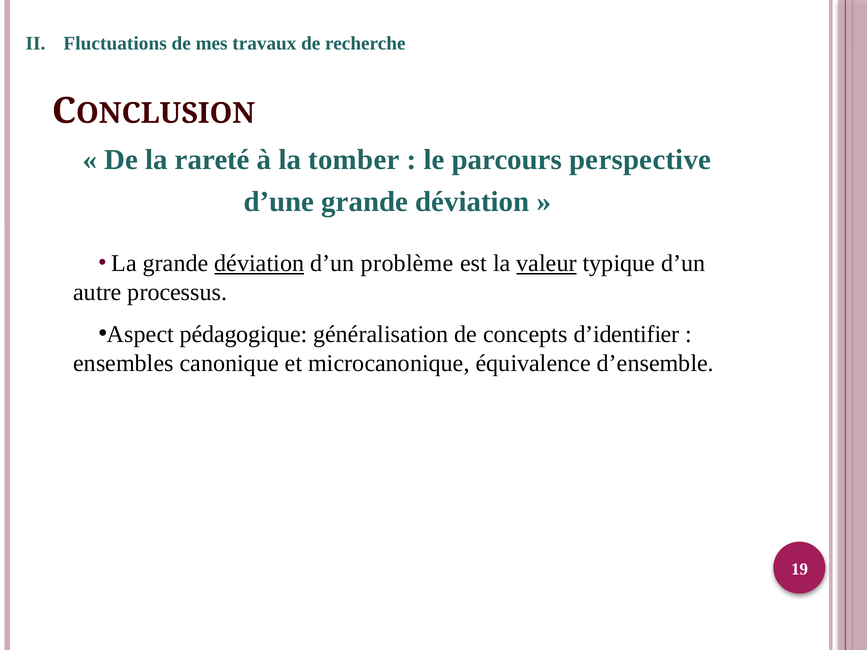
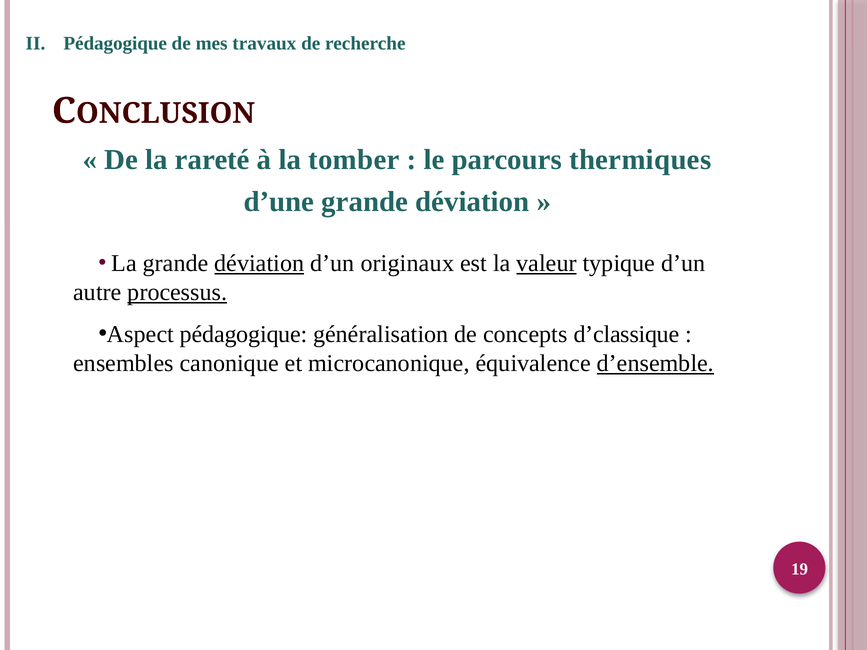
Fluctuations: Fluctuations -> Pédagogique (115, 43)
perspective: perspective -> thermiques (640, 160)
problème: problème -> originaux (407, 264)
processus underline: none -> present (177, 292)
d’identifier: d’identifier -> d’classique (627, 334)
d’ensemble underline: none -> present (655, 363)
